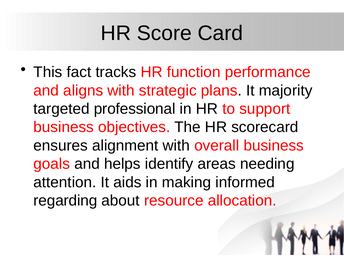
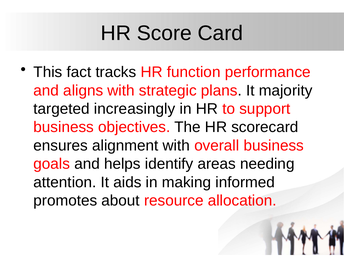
professional: professional -> increasingly (135, 109)
regarding: regarding -> promotes (65, 201)
